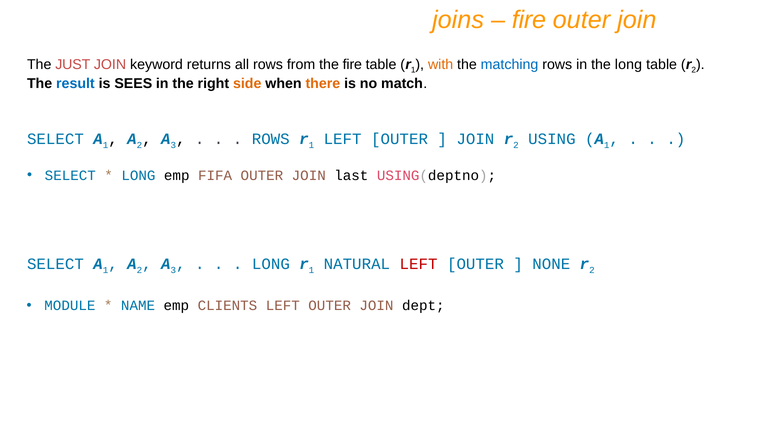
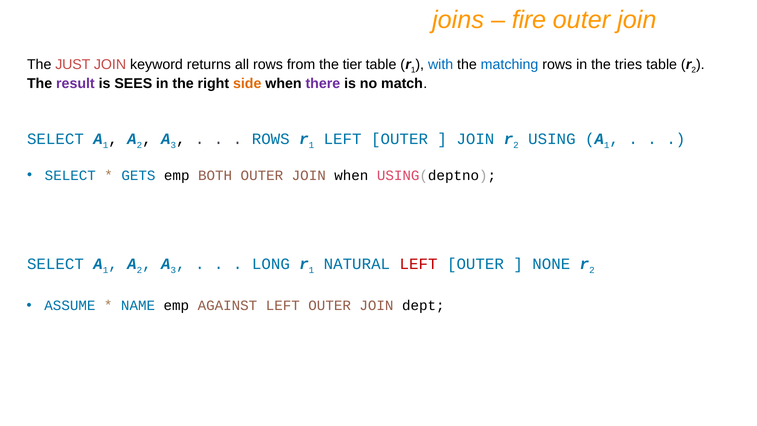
the fire: fire -> tier (352, 64)
with colour: orange -> blue (441, 64)
the long: long -> tries (628, 64)
result colour: blue -> purple (75, 84)
there colour: orange -> purple (323, 84)
LONG: LONG -> GETS (138, 175)
FIFA: FIFA -> BOTH (215, 175)
JOIN last: last -> when (351, 175)
MODULE: MODULE -> ASSUME (70, 306)
CLIENTS: CLIENTS -> AGAINST (227, 306)
